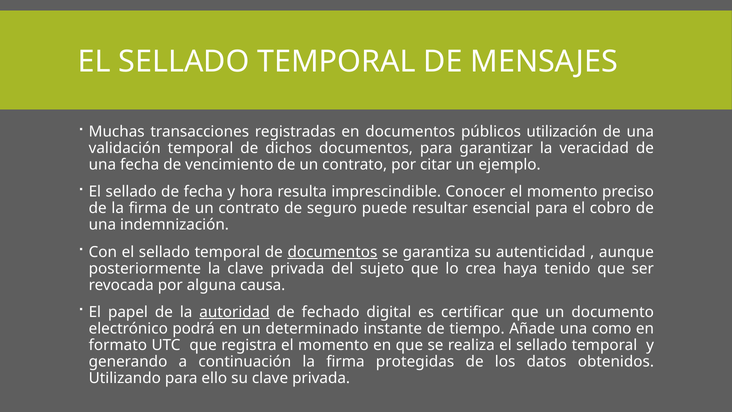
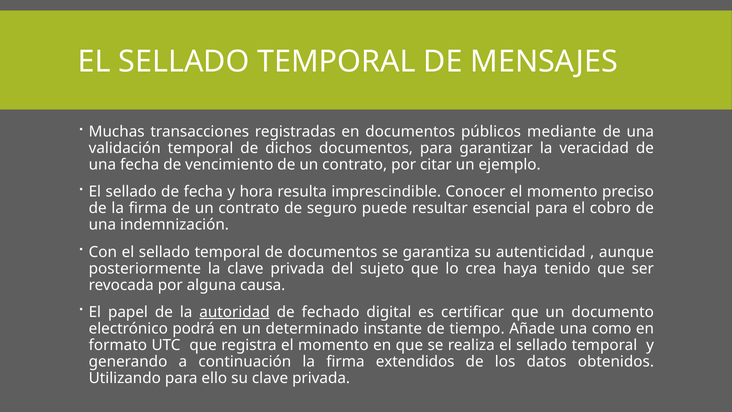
utilización: utilización -> mediante (562, 132)
documentos underline: present -> none (332, 252)
protegidas: protegidas -> extendidos (415, 361)
